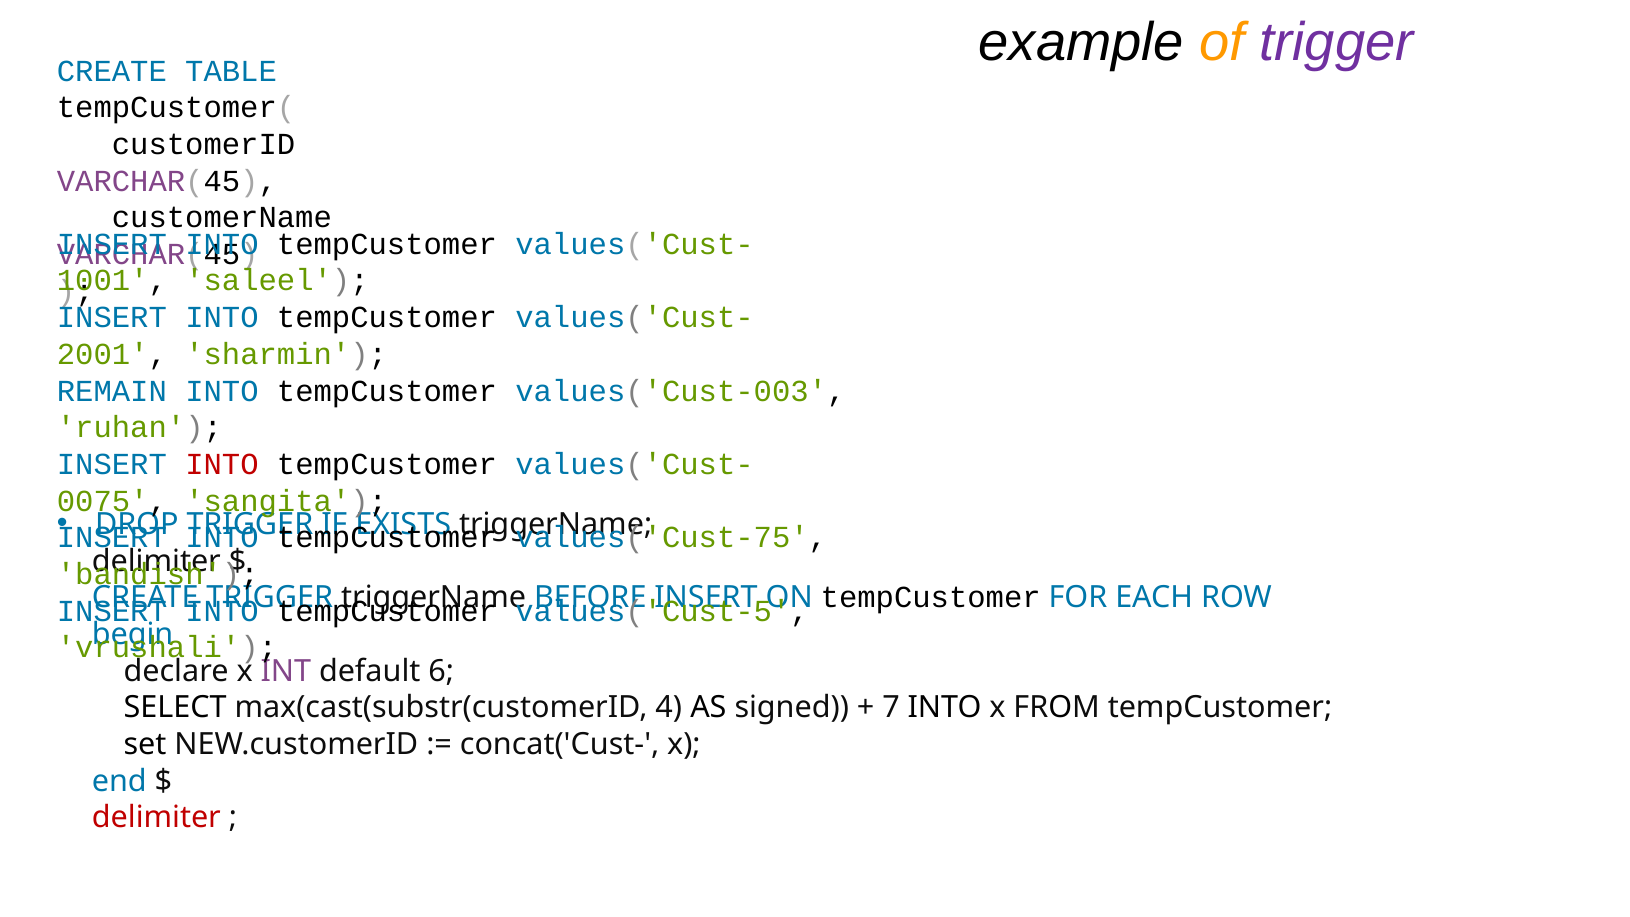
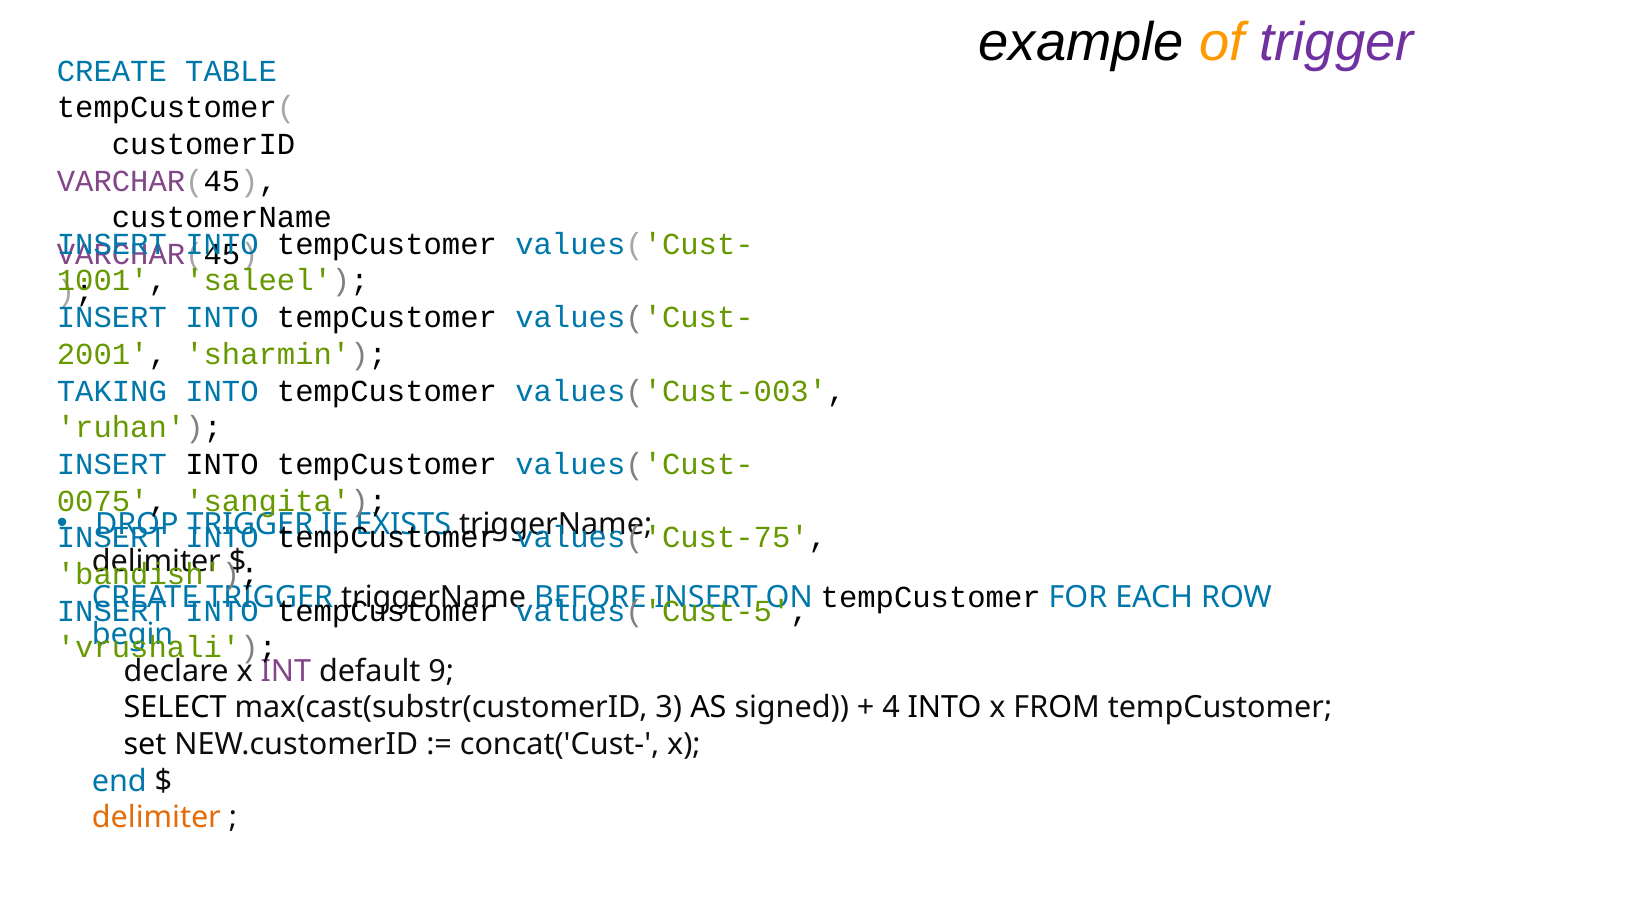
REMAIN: REMAIN -> TAKING (112, 391)
INTO colour: red -> black (222, 464)
6: 6 -> 9 (441, 671)
4: 4 -> 3 (669, 708)
7: 7 -> 4 (891, 708)
delimiter colour: red -> orange (156, 818)
